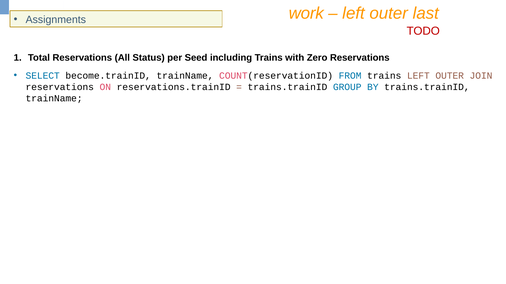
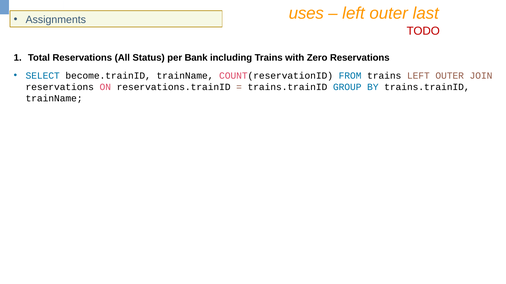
work: work -> uses (306, 13)
Seed: Seed -> Bank (196, 58)
